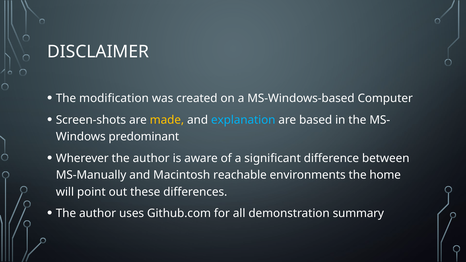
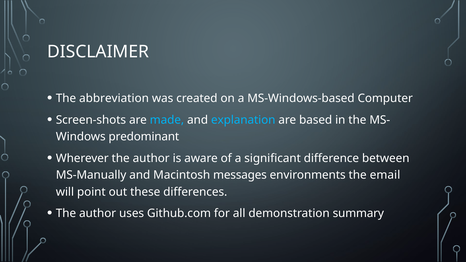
modification: modification -> abbreviation (114, 98)
made colour: yellow -> light blue (167, 120)
reachable: reachable -> messages (240, 175)
home: home -> email (385, 175)
